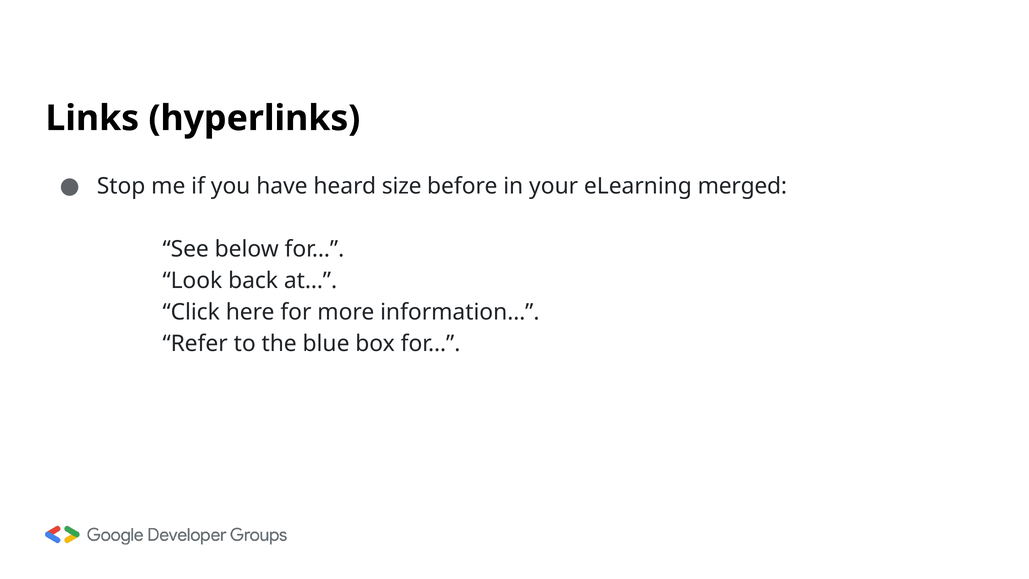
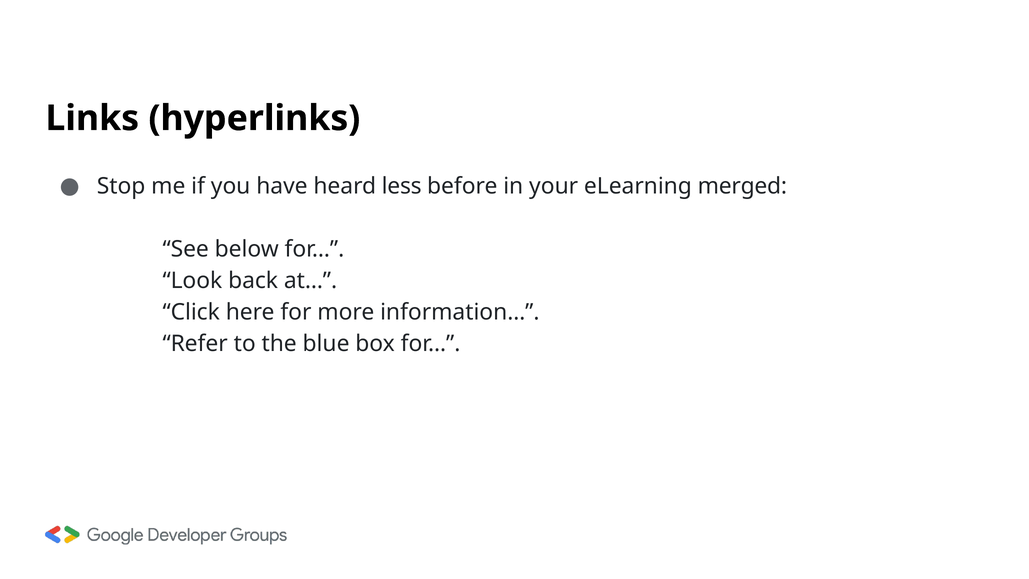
size: size -> less (402, 186)
